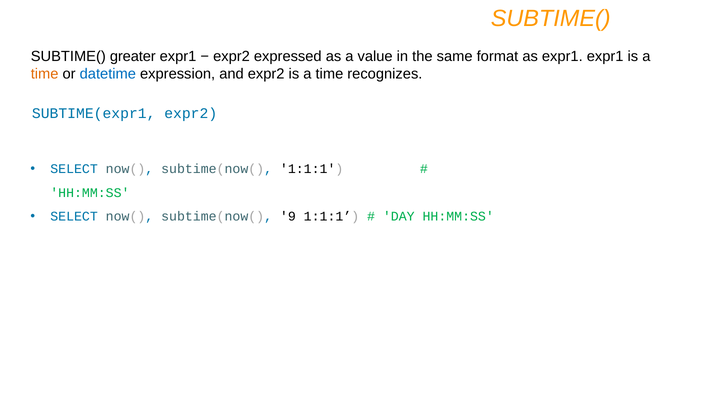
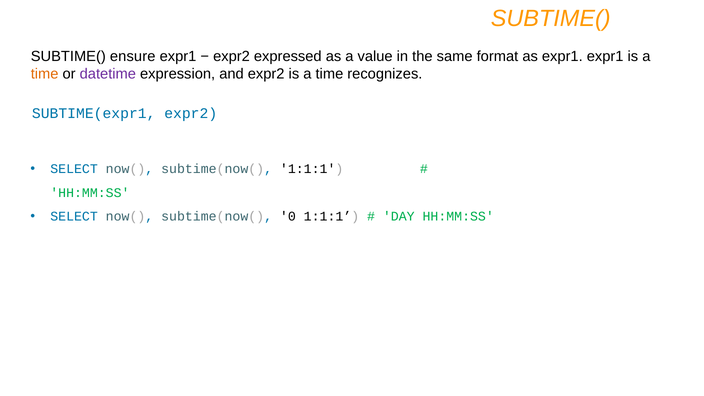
greater: greater -> ensure (133, 56)
datetime colour: blue -> purple (108, 74)
9: 9 -> 0 (288, 216)
